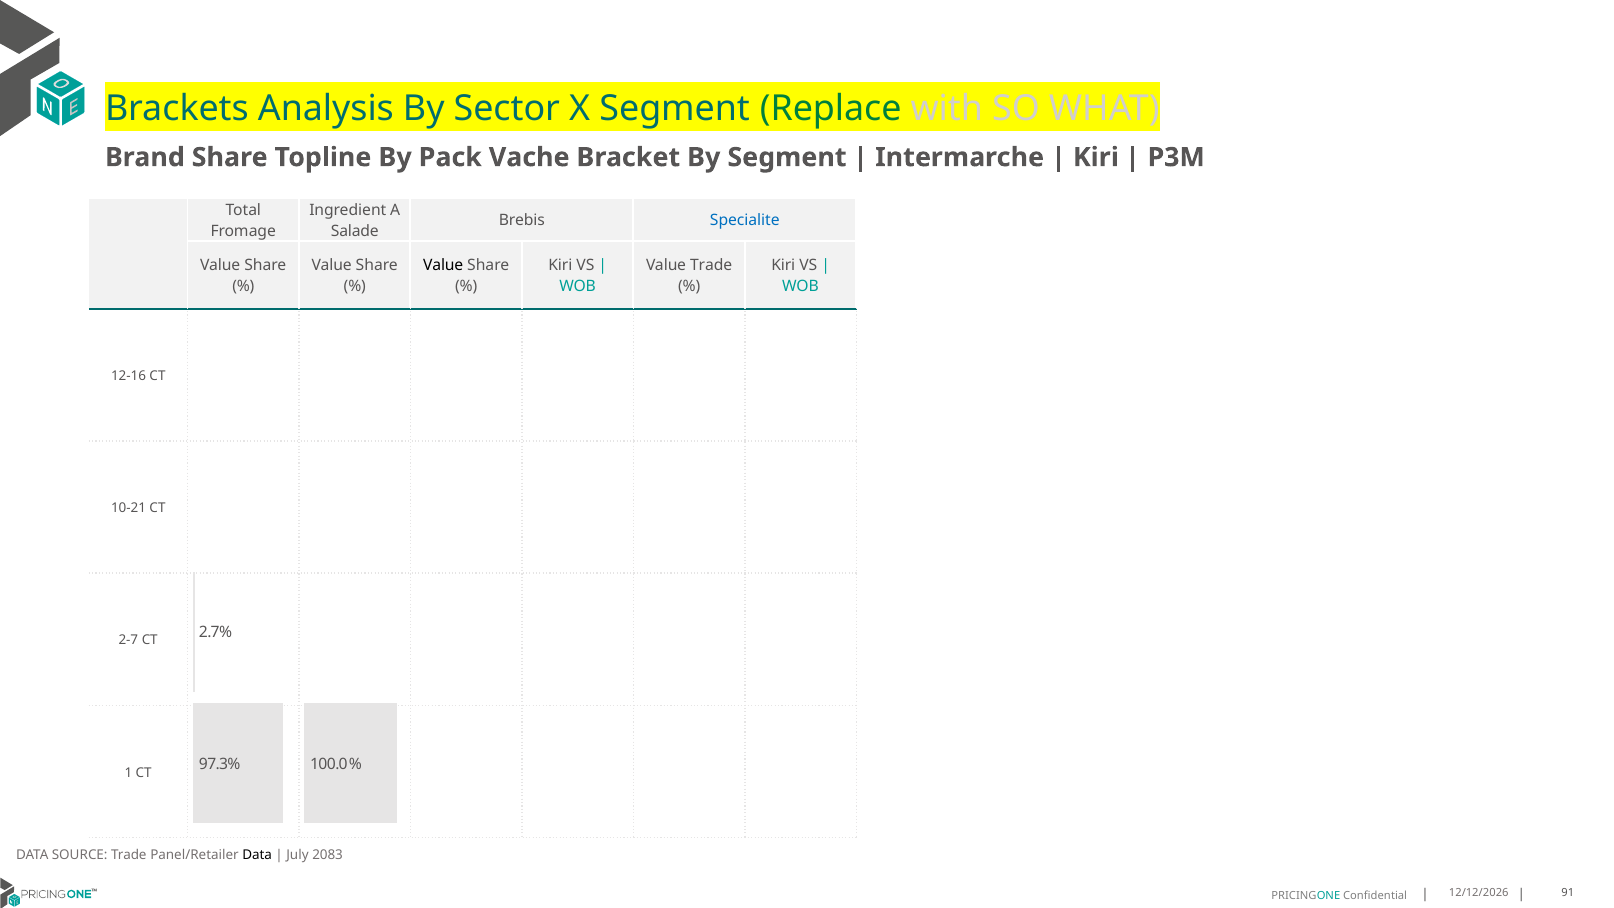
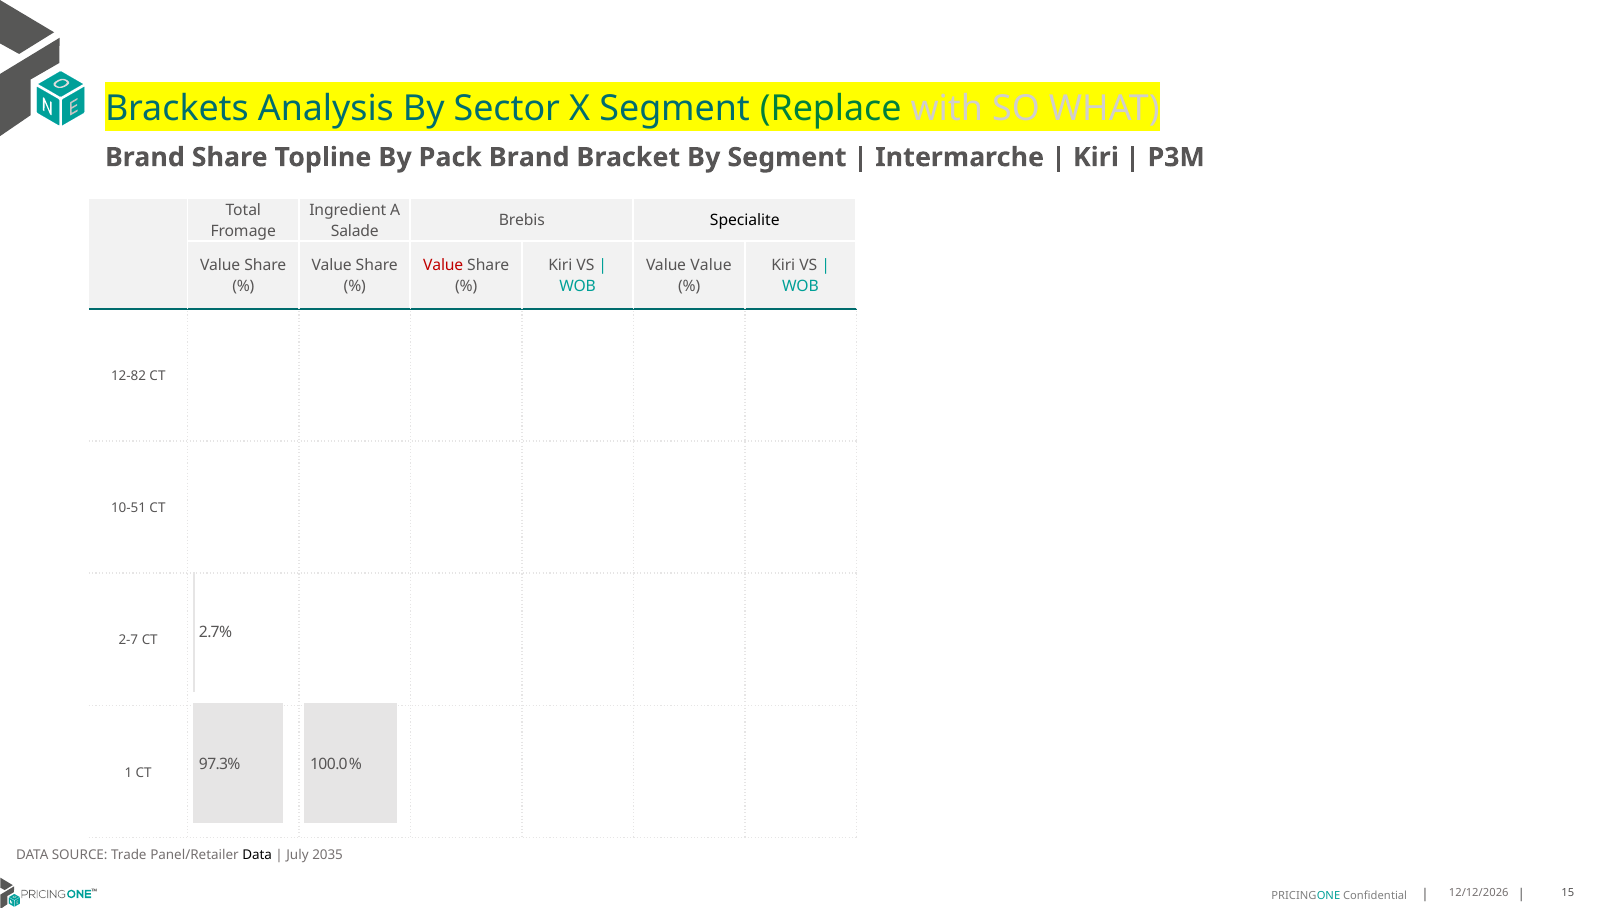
Pack Vache: Vache -> Brand (529, 157)
Specialite colour: blue -> black (745, 220)
Value colour: black -> red (443, 265)
Value Trade: Trade -> Value (711, 265)
12-16: 12-16 -> 12-82 (128, 376)
10-21: 10-21 -> 10-51 (128, 508)
2083: 2083 -> 2035 (328, 855)
91: 91 -> 15 (1568, 893)
